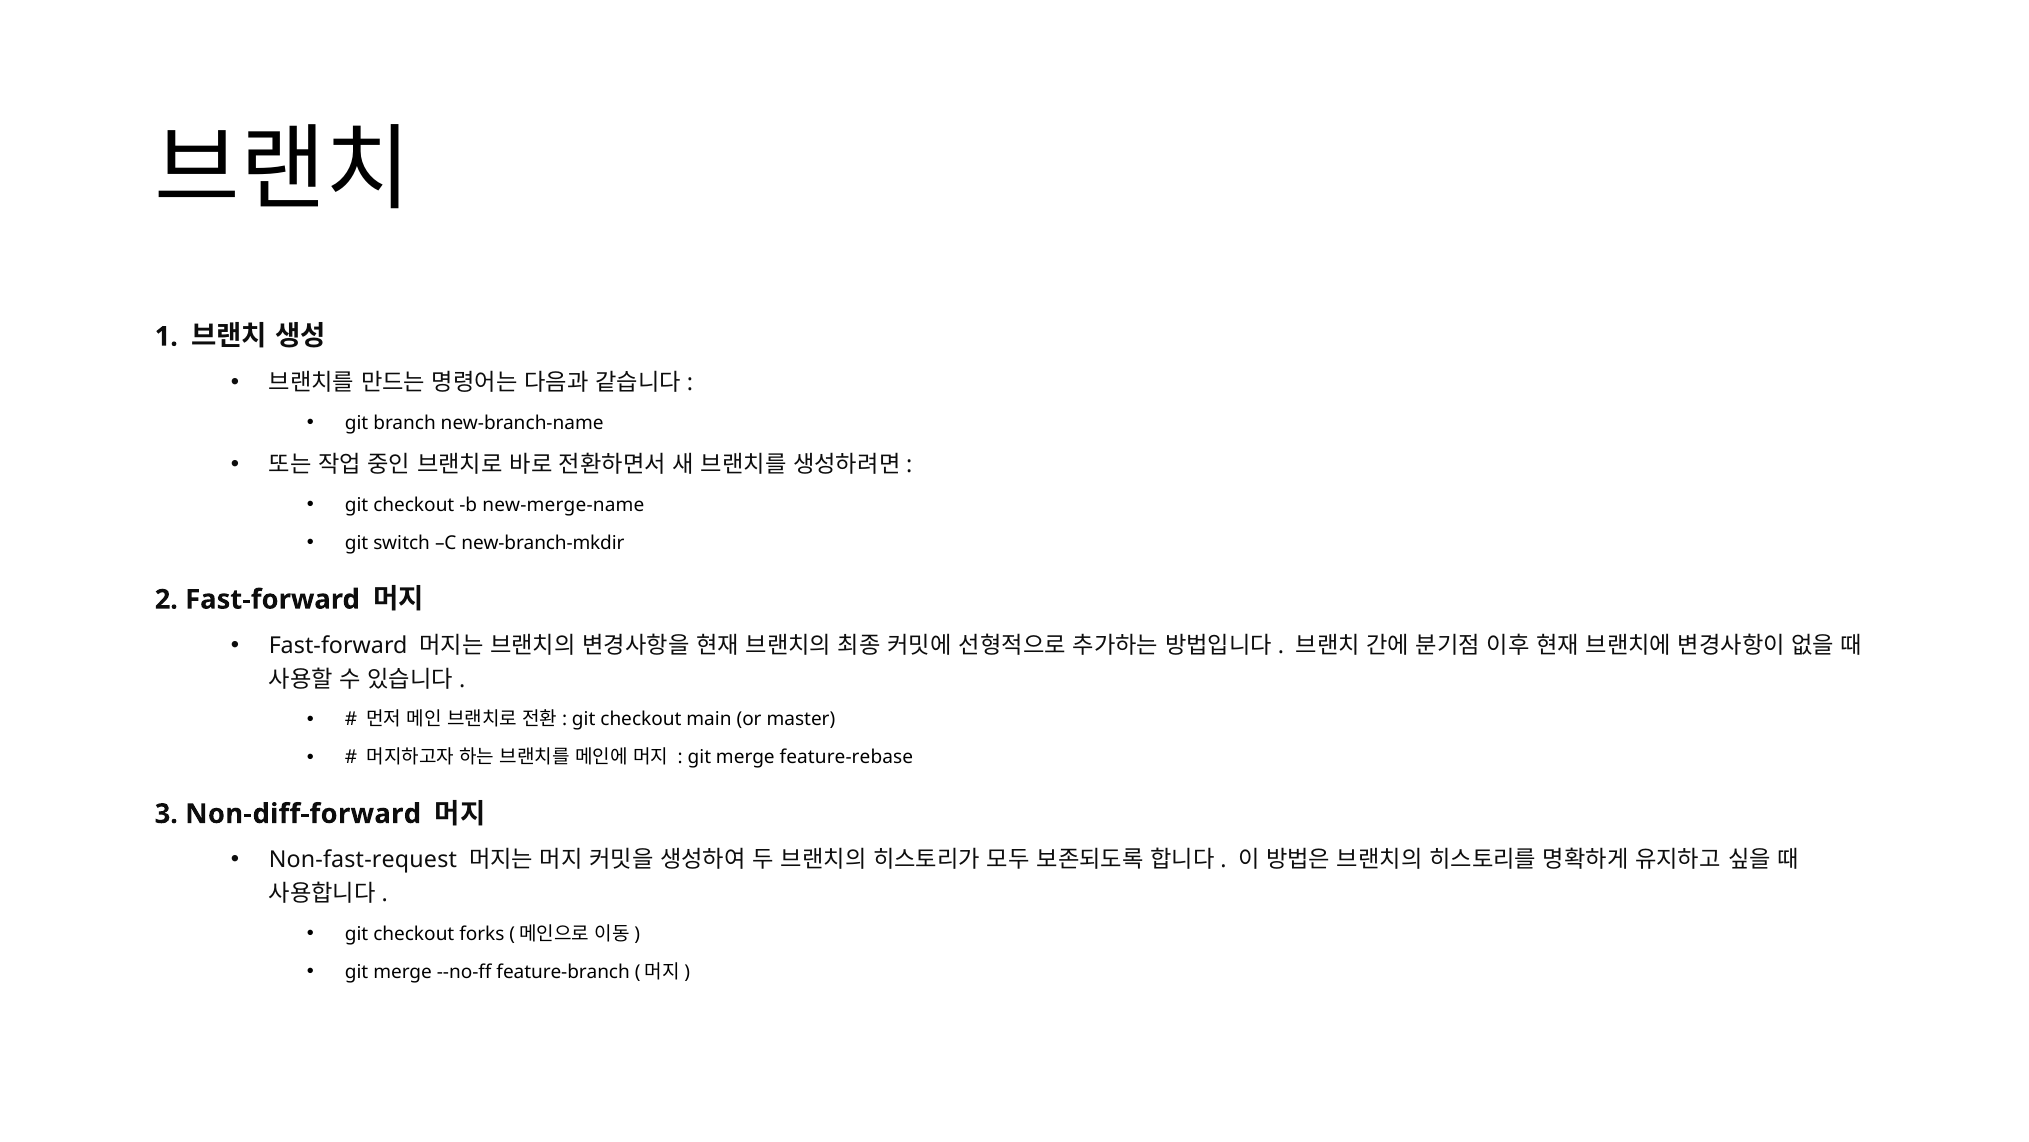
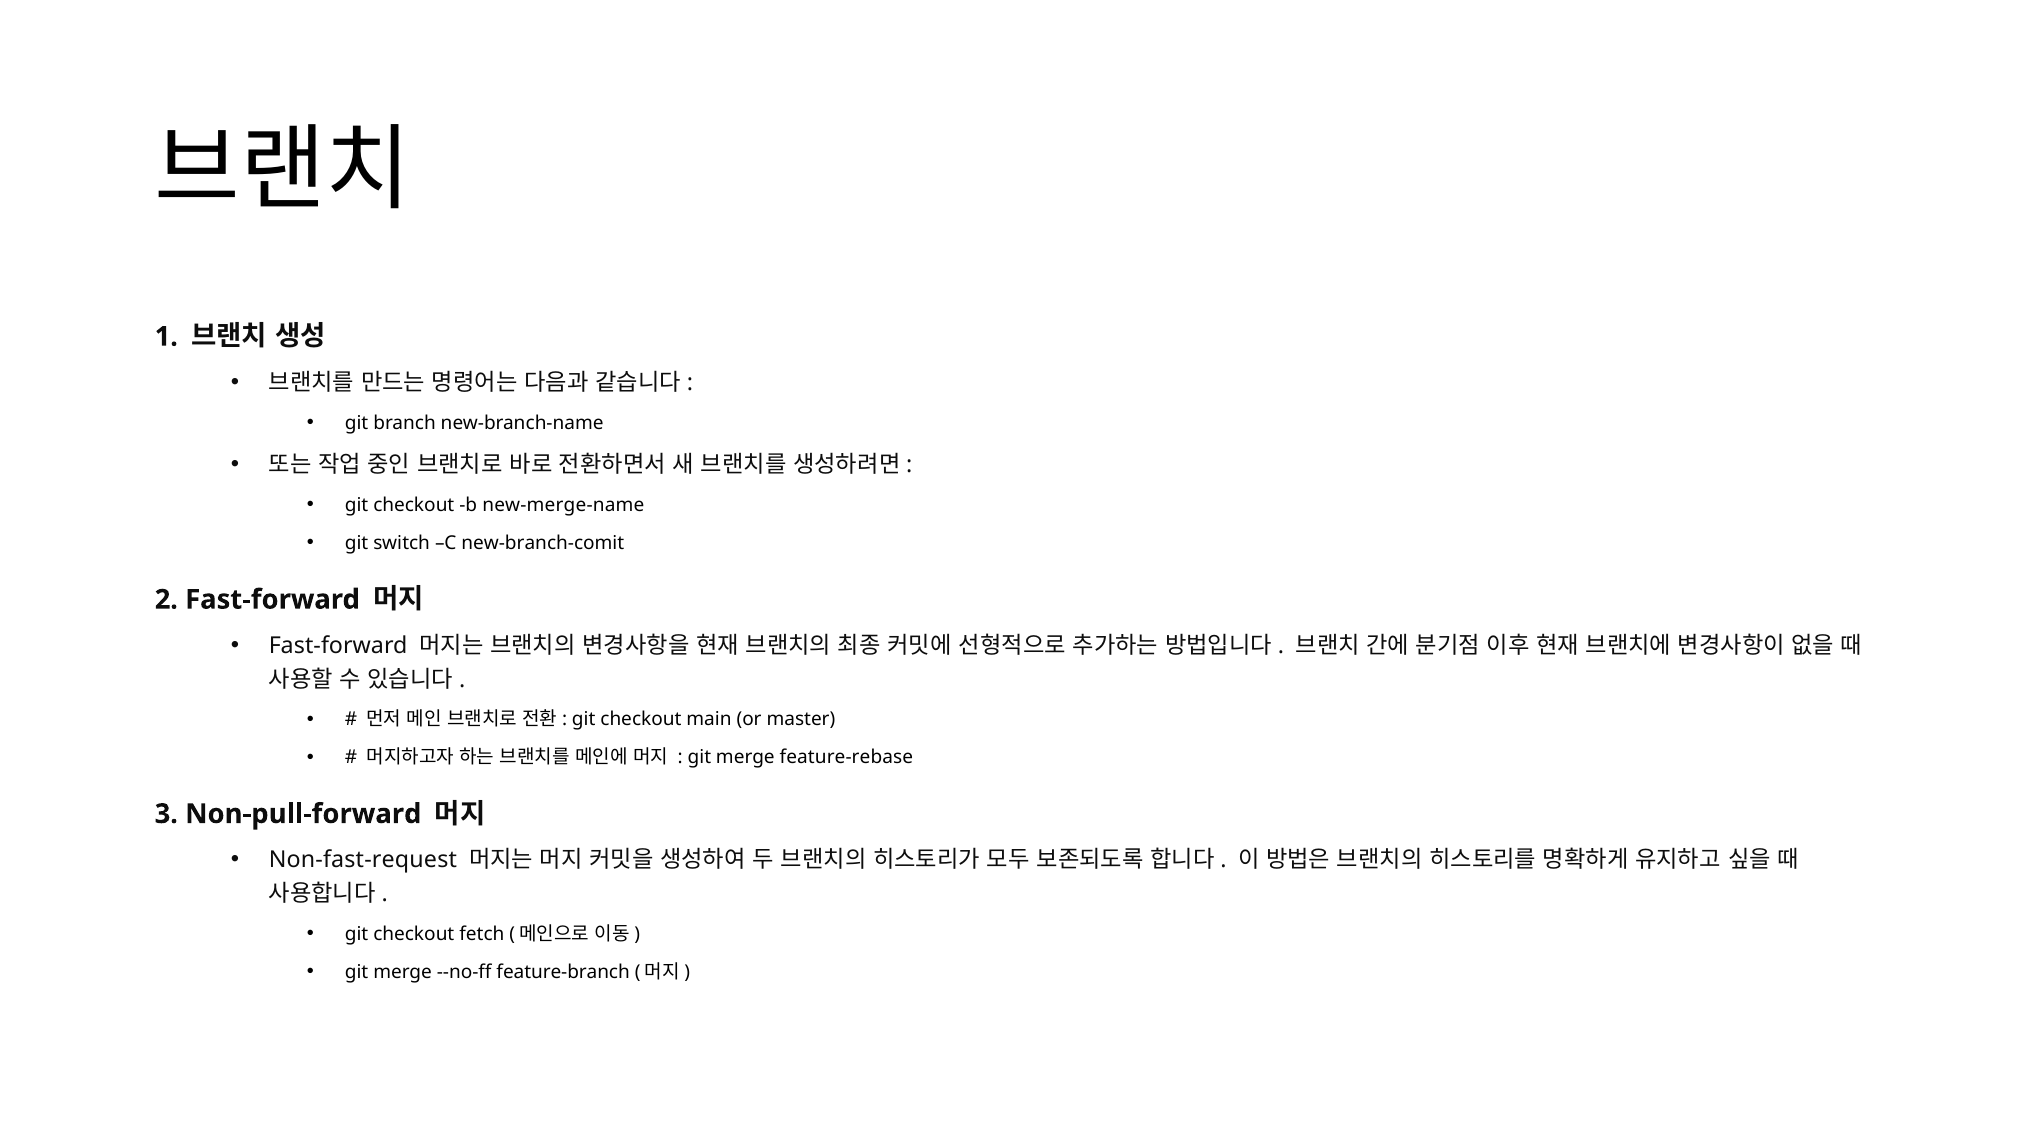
new-branch-mkdir: new-branch-mkdir -> new-branch-comit (543, 543)
Non-diff-forward: Non-diff-forward -> Non-pull-forward (303, 813)
forks: forks -> fetch (482, 933)
